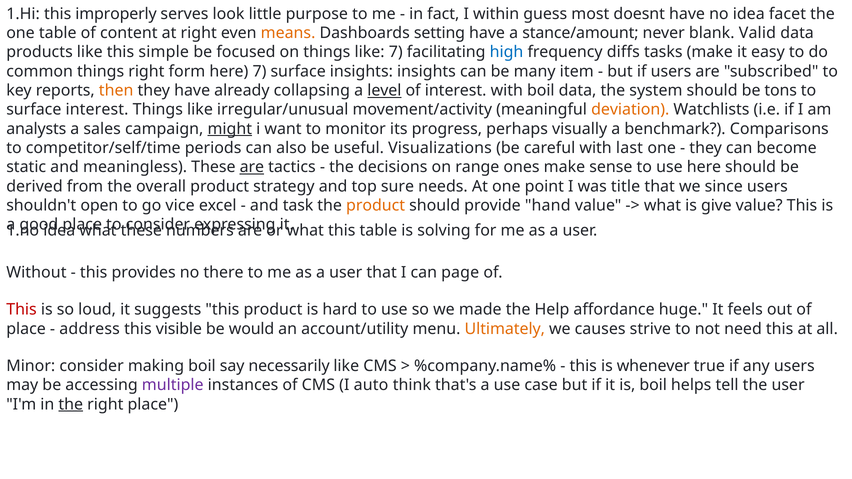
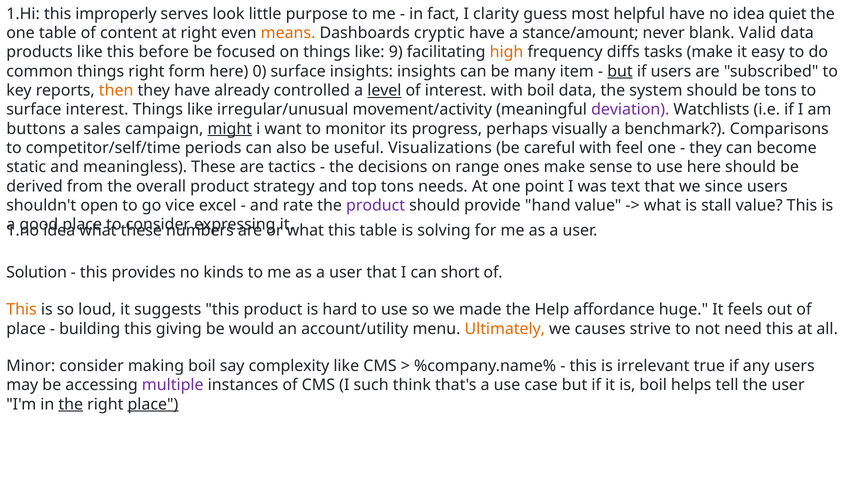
within: within -> clarity (496, 14)
doesnt: doesnt -> helpful (639, 14)
facet: facet -> quiet (788, 14)
setting: setting -> cryptic (439, 33)
simple: simple -> before (164, 52)
like 7: 7 -> 9 (396, 52)
high colour: blue -> orange (507, 52)
here 7: 7 -> 0 (259, 71)
but underline: none -> present (620, 71)
collapsing: collapsing -> controlled (312, 91)
deviation colour: orange -> purple (630, 110)
analysts: analysts -> buttons (36, 129)
last: last -> feel (630, 148)
are underline: present -> none (252, 167)
top sure: sure -> tons (397, 186)
title: title -> text (626, 186)
task: task -> rate (298, 206)
product colour: orange -> purple (376, 206)
give: give -> stall (716, 206)
Without: Without -> Solution (37, 273)
there: there -> kinds (224, 273)
page: page -> short (460, 273)
This colour: red -> orange (22, 310)
address: address -> building (90, 329)
visible: visible -> giving (179, 329)
necessarily: necessarily -> complexity (289, 366)
whenever: whenever -> irrelevant (653, 366)
auto: auto -> such (371, 385)
place underline: none -> present (153, 405)
